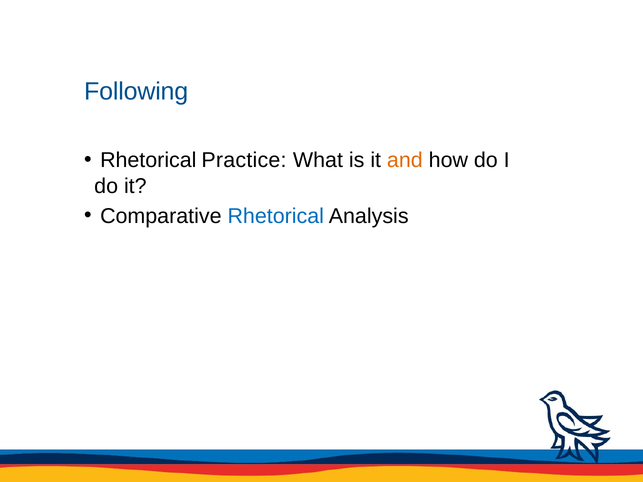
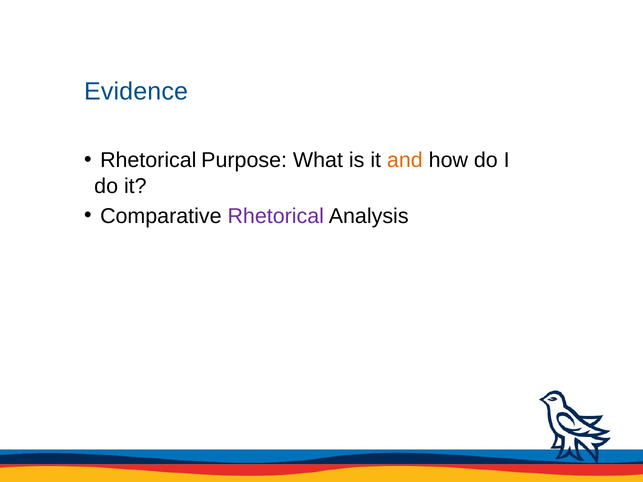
Following: Following -> Evidence (136, 92)
Practice: Practice -> Purpose (244, 160)
Rhetorical colour: blue -> purple (276, 216)
